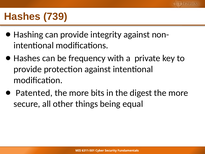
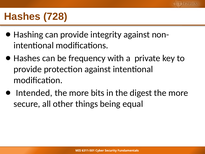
739: 739 -> 728 (55, 16)
Patented: Patented -> Intended (34, 93)
